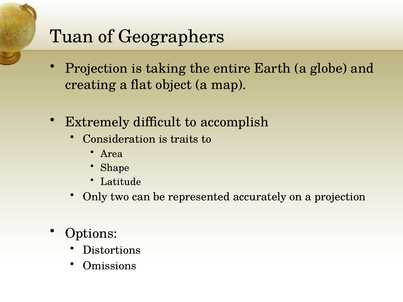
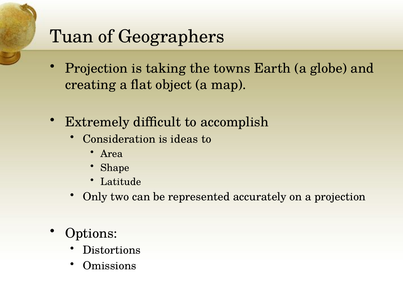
entire: entire -> towns (232, 69)
traits: traits -> ideas (184, 139)
